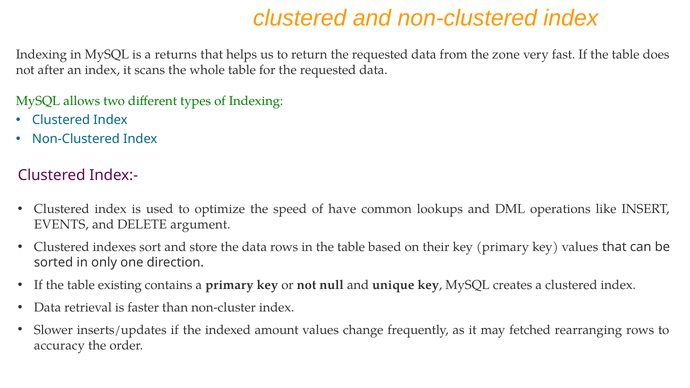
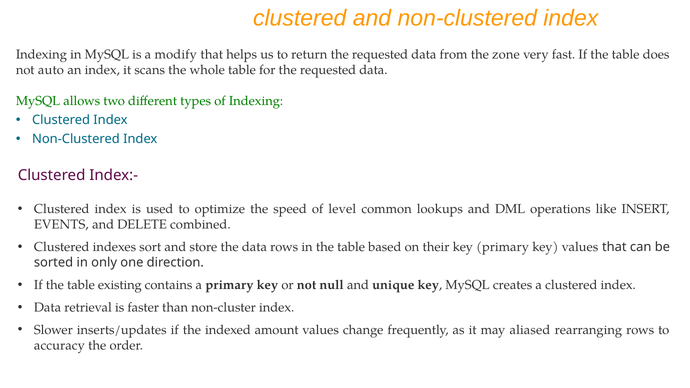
returns: returns -> modify (176, 54)
after: after -> auto (51, 70)
have: have -> level (342, 209)
argument: argument -> combined (200, 225)
fetched: fetched -> aliased (530, 330)
